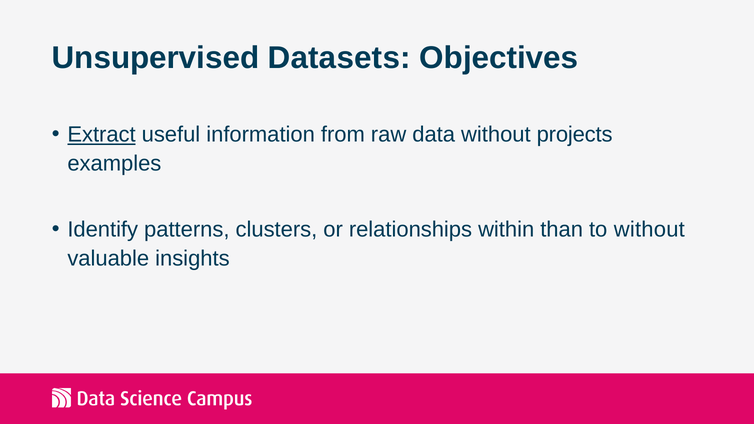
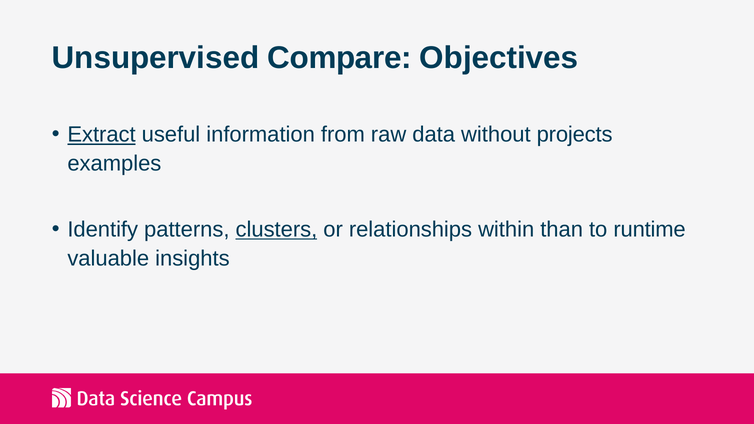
Datasets: Datasets -> Compare (339, 58)
clusters underline: none -> present (276, 230)
to without: without -> runtime (650, 230)
